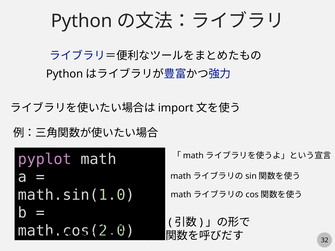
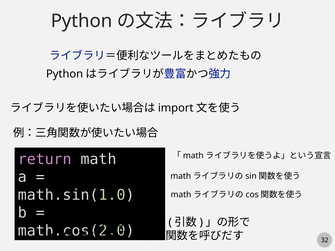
pyplot: pyplot -> return (45, 159)
